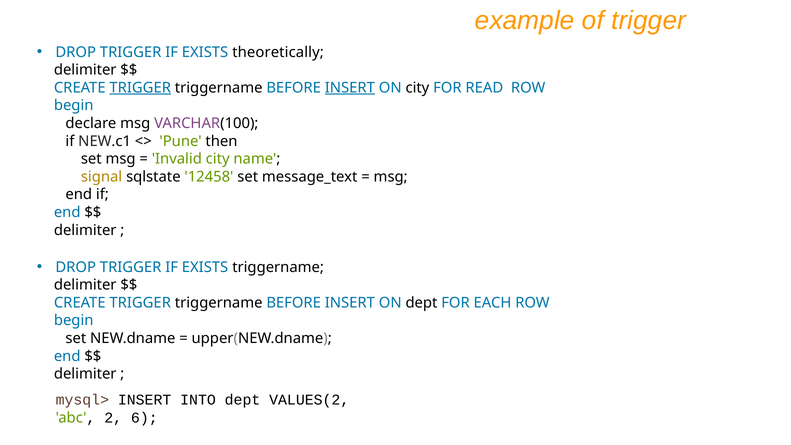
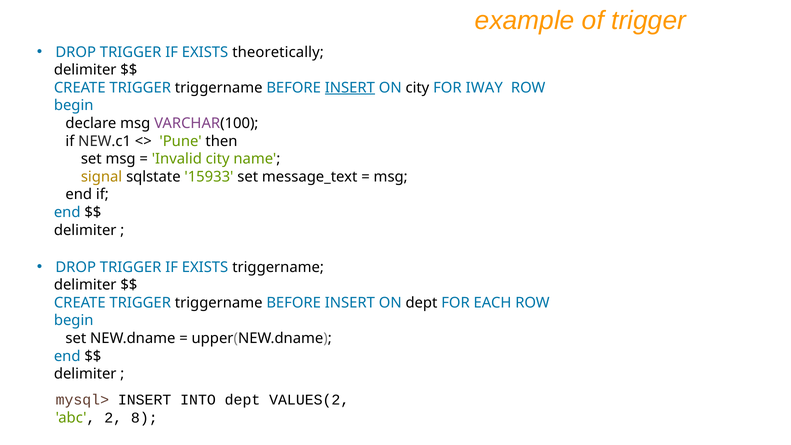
TRIGGER underline: present -> none (140, 88)
READ: READ -> IWAY (484, 88)
12458: 12458 -> 15933 (209, 177)
6: 6 -> 8 (144, 418)
